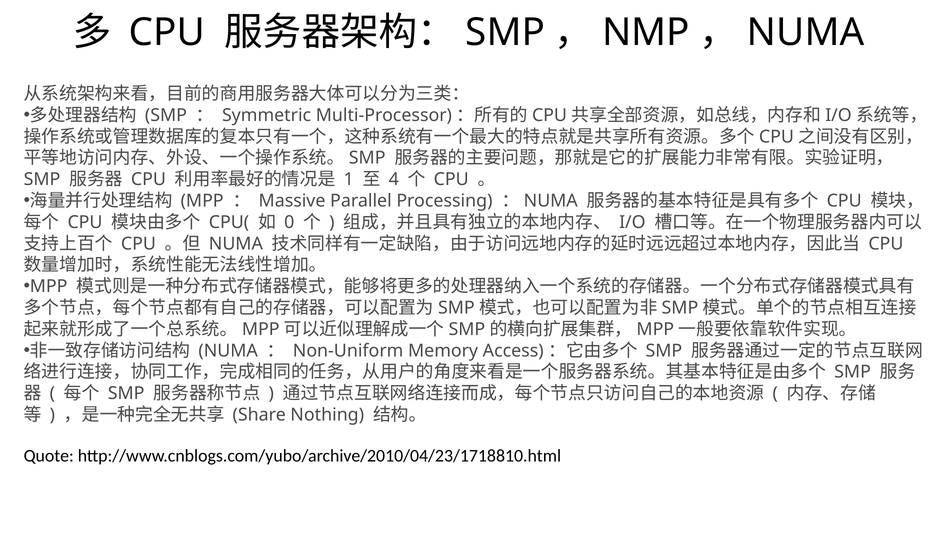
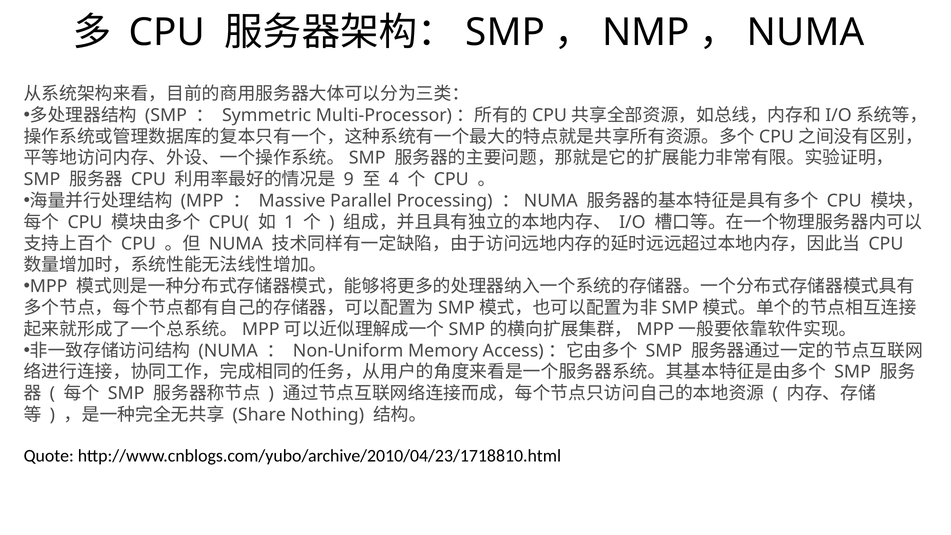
1: 1 -> 9 (349, 179)
0: 0 -> 1 (289, 222)
